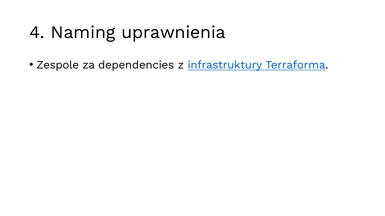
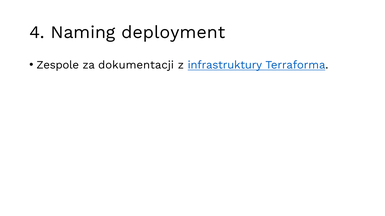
uprawnienia: uprawnienia -> deployment (173, 32)
dependencies: dependencies -> dokumentacji (136, 65)
